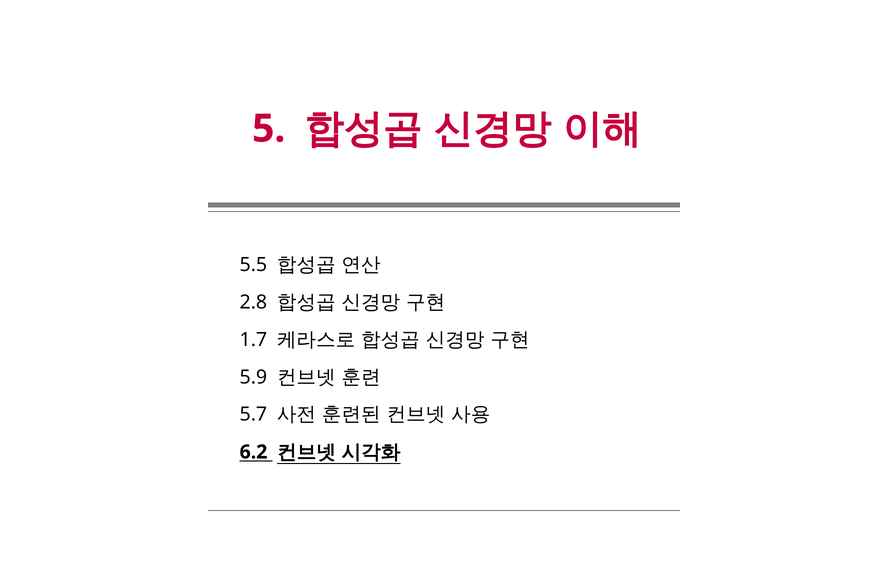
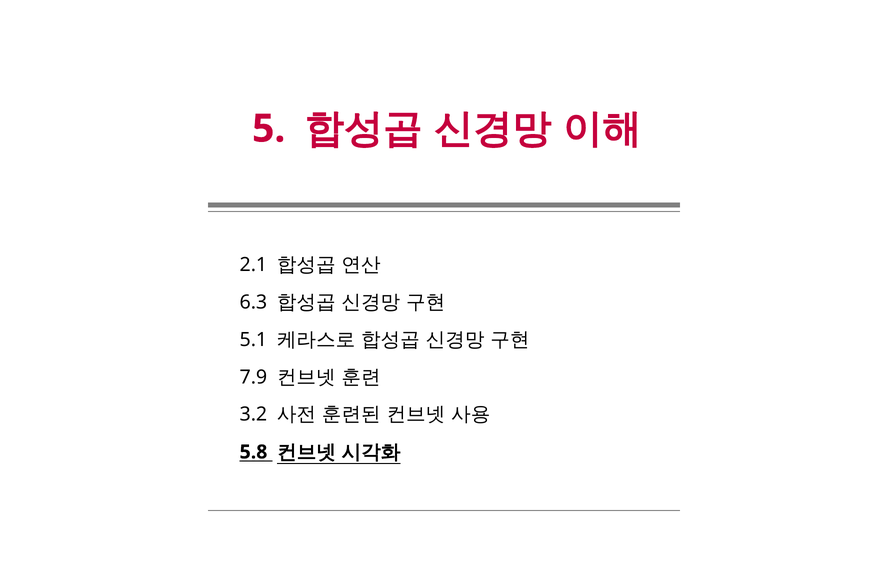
5.5: 5.5 -> 2.1 (253, 265)
2.8: 2.8 -> 6.3 (253, 302)
1.7: 1.7 -> 5.1 (253, 339)
5.9: 5.9 -> 7.9 (253, 377)
5.7: 5.7 -> 3.2 (253, 414)
6.2: 6.2 -> 5.8 (253, 452)
